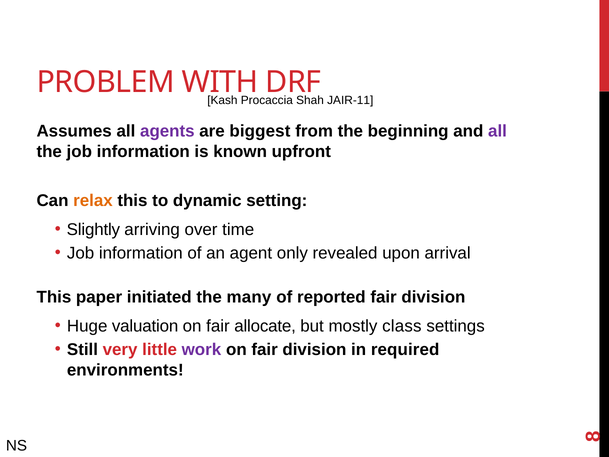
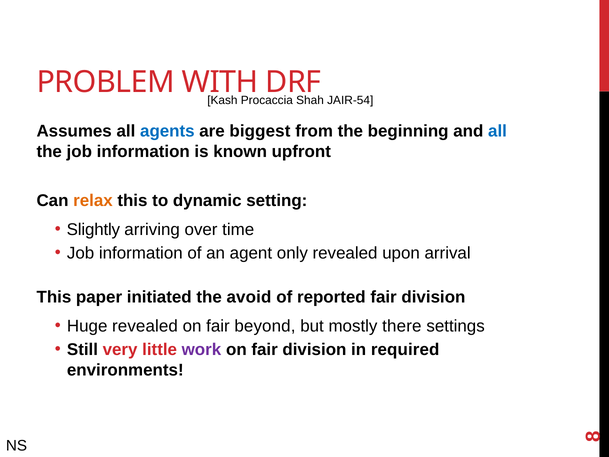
JAIR-11: JAIR-11 -> JAIR-54 (350, 100)
agents colour: purple -> blue (167, 131)
all colour: purple -> blue (497, 131)
many: many -> avoid (249, 297)
Huge valuation: valuation -> revealed (145, 326)
allocate: allocate -> beyond (265, 326)
class: class -> there (402, 326)
